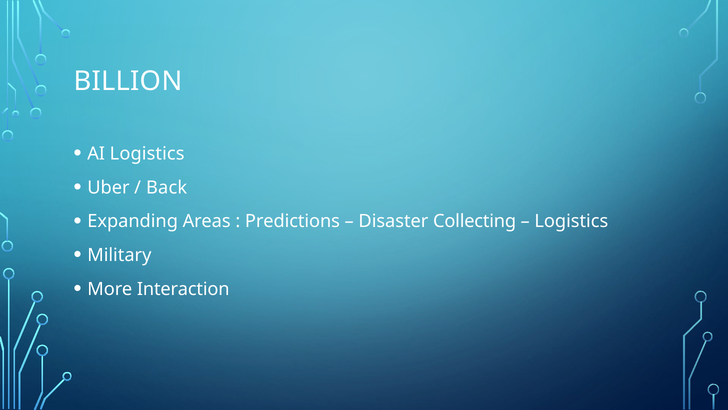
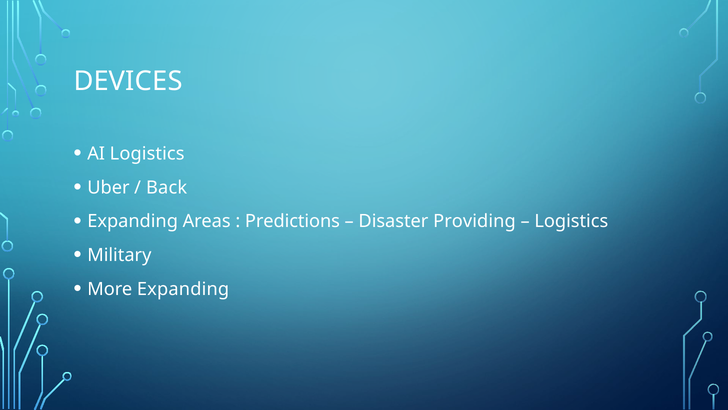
BILLION: BILLION -> DEVICES (128, 81)
Collecting: Collecting -> Providing (474, 221)
More Interaction: Interaction -> Expanding (183, 289)
